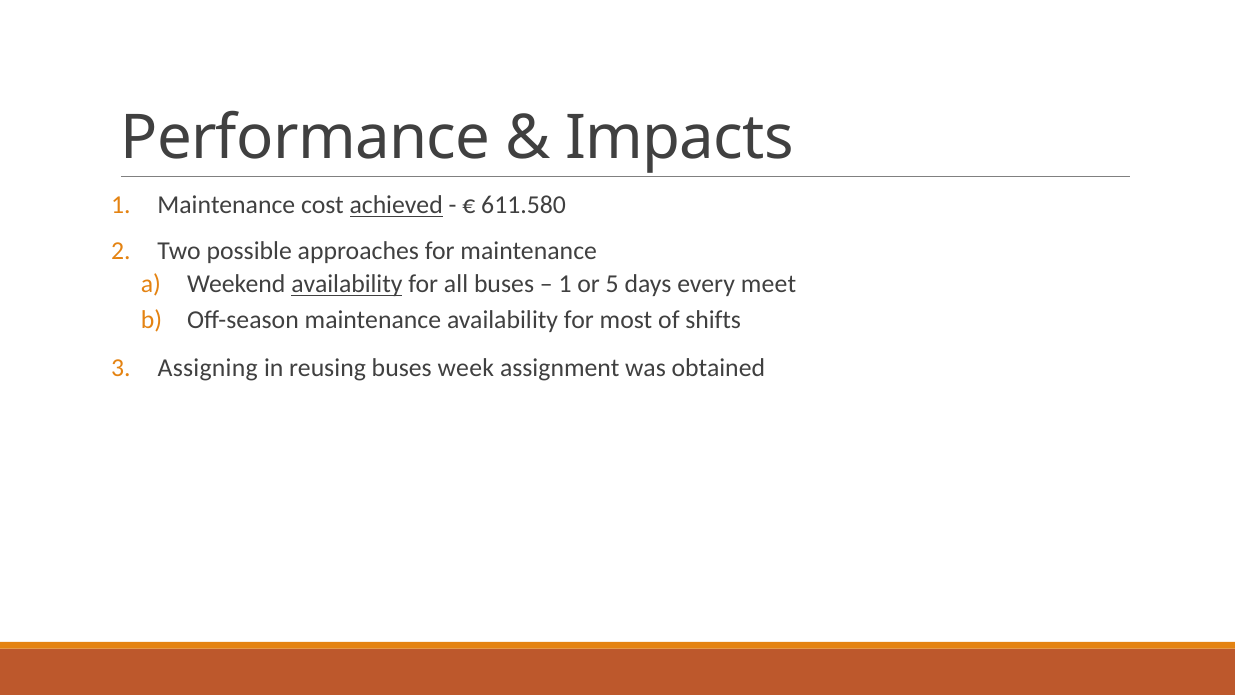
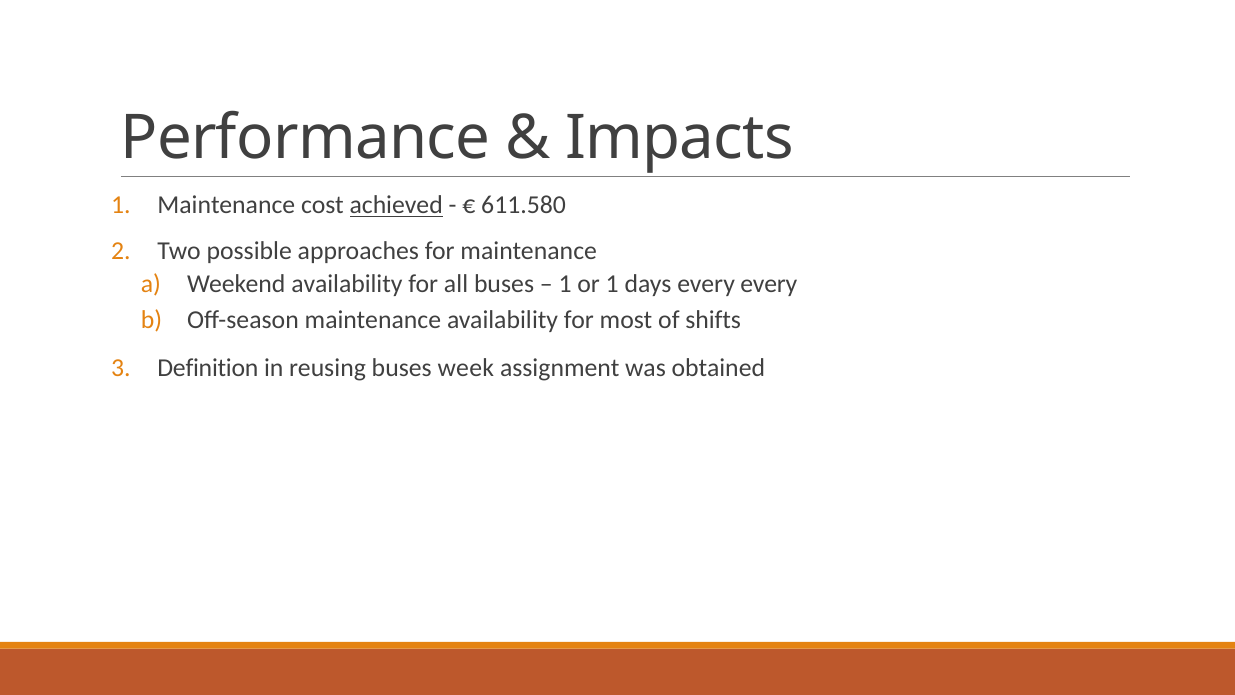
availability underline: present -> none (347, 284)
or 5: 5 -> 1 (612, 284)
every meet: meet -> every (769, 284)
Assigning: Assigning -> Definition (208, 368)
